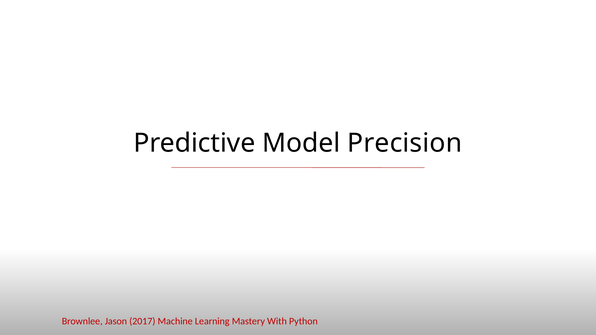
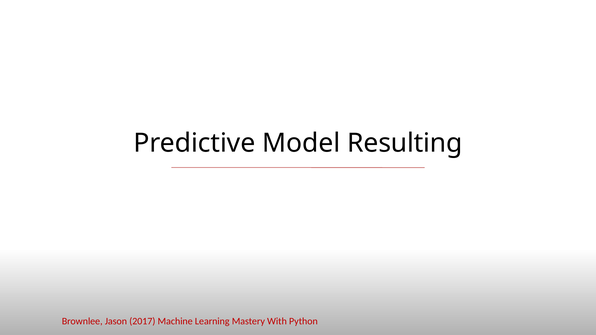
Precision: Precision -> Resulting (405, 143)
